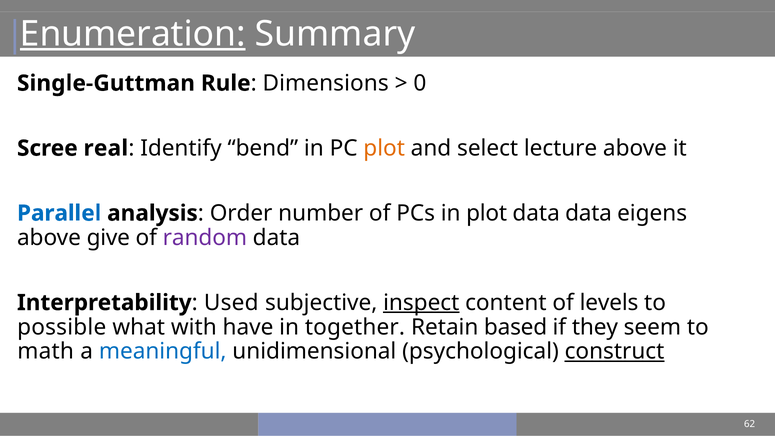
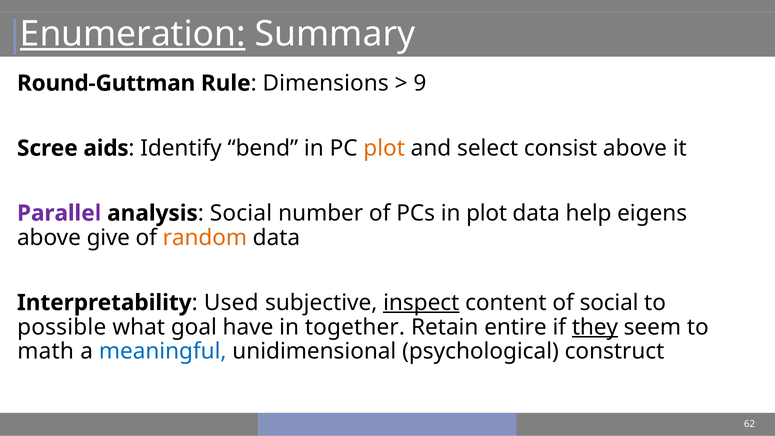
Single-Guttman: Single-Guttman -> Round-Guttman (106, 83)
0: 0 -> 9 (420, 83)
real: real -> aids (106, 148)
lecture: lecture -> consist (561, 148)
Parallel colour: blue -> purple (59, 213)
Order: Order -> Social (241, 213)
data data: data -> help (589, 213)
random colour: purple -> orange (205, 238)
of levels: levels -> social (609, 303)
with: with -> goal (194, 327)
based: based -> entire (516, 327)
they underline: none -> present (595, 327)
construct underline: present -> none (615, 351)
